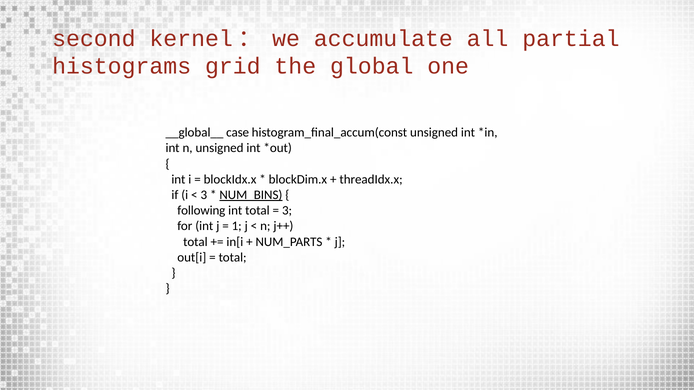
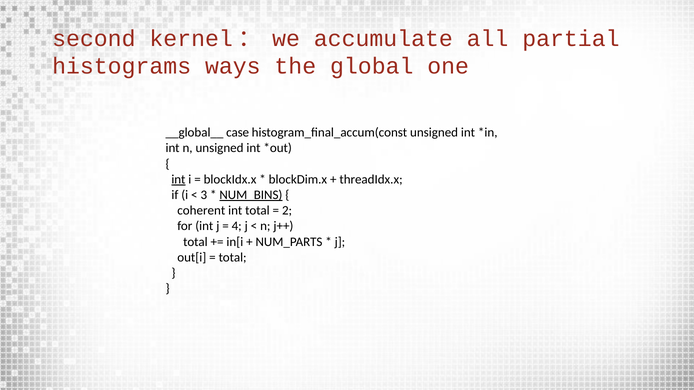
grid: grid -> ways (233, 66)
int underline: none -> present (178, 180)
following: following -> coherent (201, 211)
3: 3 -> 2 (287, 211)
1: 1 -> 4 (237, 226)
